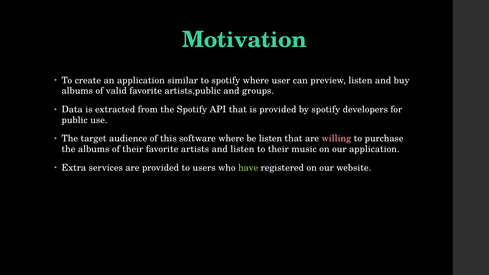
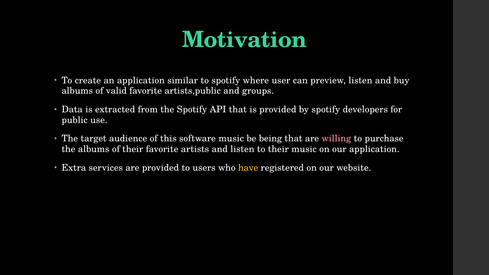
software where: where -> music (231, 139)
be listen: listen -> being (270, 139)
have colour: light green -> yellow (248, 168)
